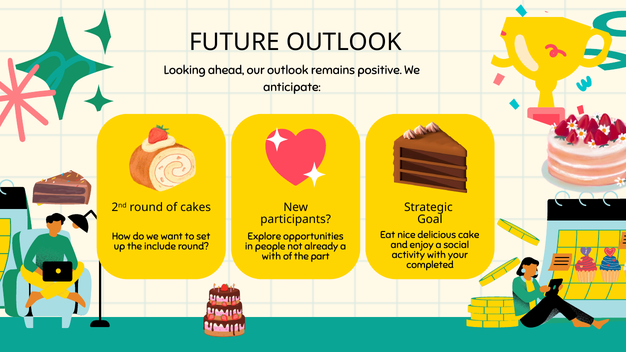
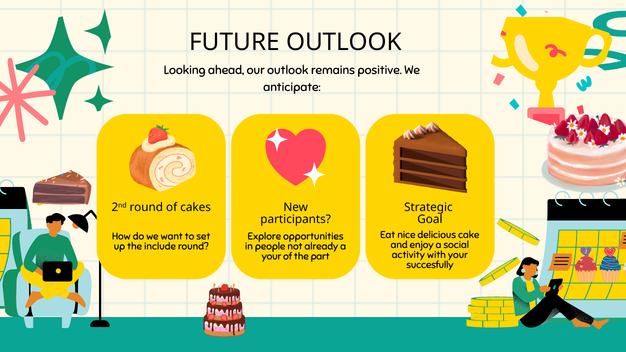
with: with -> your (272, 256)
completed: completed -> succesfully (430, 265)
